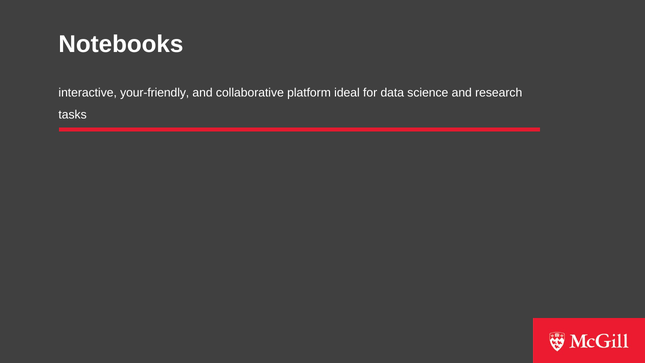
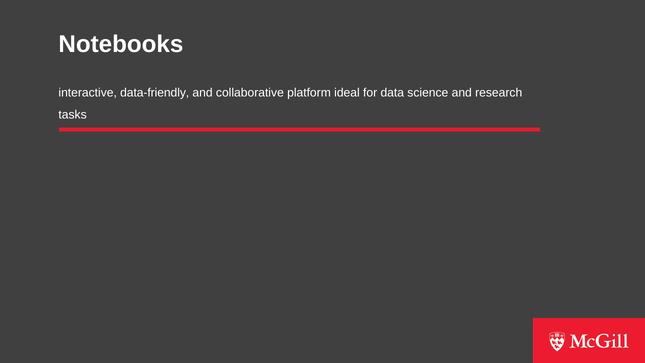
your-friendly: your-friendly -> data-friendly (155, 93)
